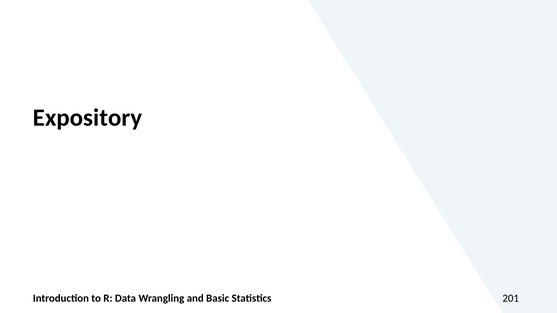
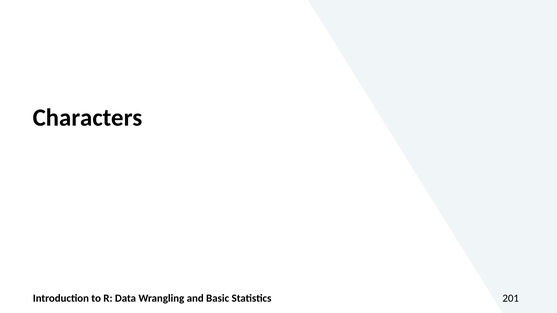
Expository: Expository -> Characters (88, 118)
